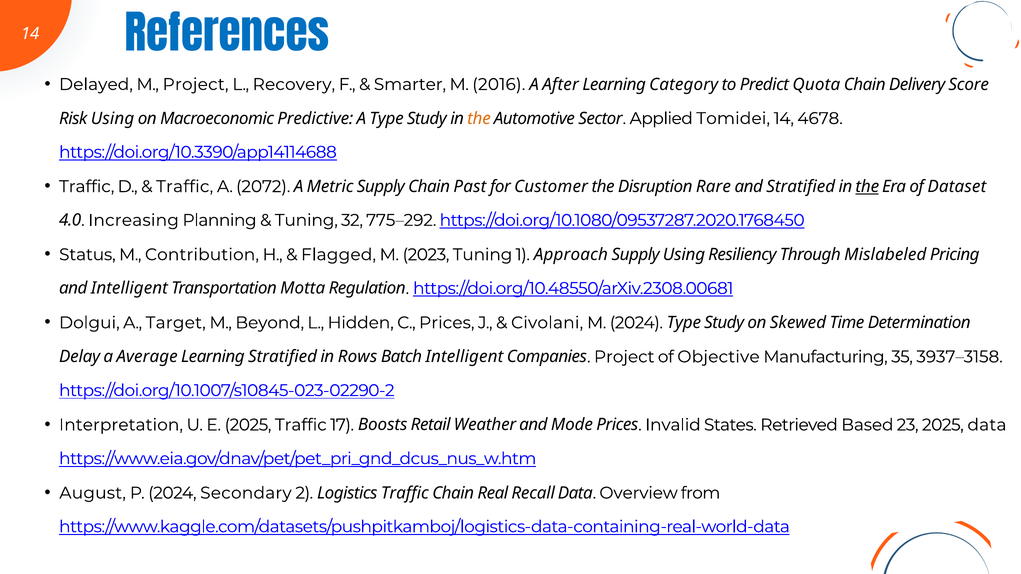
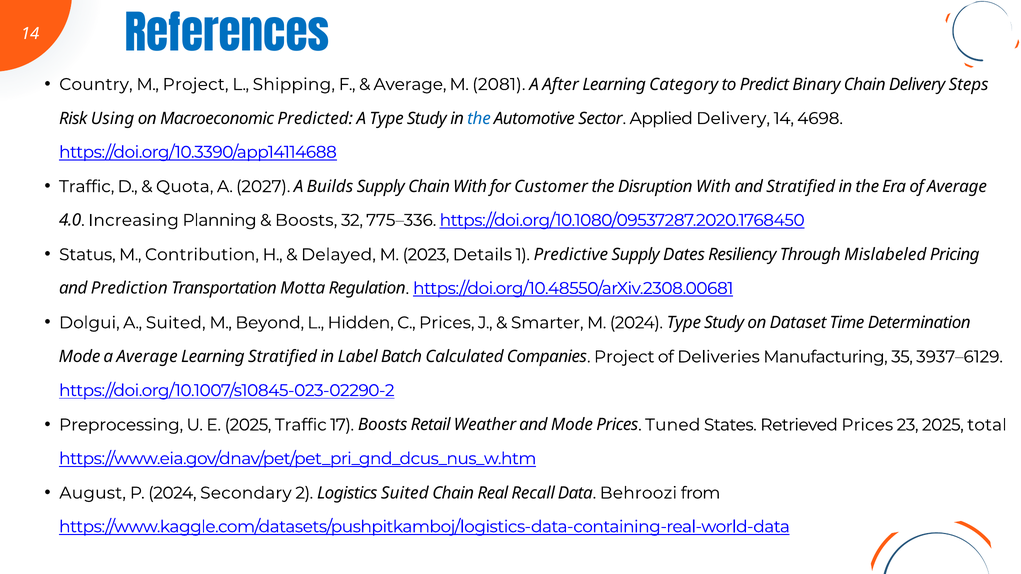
Delayed: Delayed -> Country (96, 84)
Recovery: Recovery -> Shipping (294, 84)
Smarter: Smarter -> Average (410, 84)
2016: 2016 -> 2081 (499, 84)
Quota: Quota -> Binary (816, 84)
Score: Score -> Steps (969, 84)
Predictive: Predictive -> Predicted (315, 119)
the colour: orange -> blue (479, 119)
Applied Tomidei: Tomidei -> Delivery (733, 119)
4678: 4678 -> 4698 (820, 119)
Traffic: Traffic -> Quota (185, 187)
2072: 2072 -> 2027 (263, 187)
Metric: Metric -> Builds (330, 187)
Chain Past: Past -> With (470, 187)
Disruption Rare: Rare -> With (713, 187)
the underline: present -> none (867, 187)
of Dataset: Dataset -> Average (957, 187)
Tuning: Tuning -> Boosts (306, 220)
775–292: 775–292 -> 775–336 (401, 220)
Flagged: Flagged -> Delayed (338, 255)
2023 Tuning: Tuning -> Details (482, 255)
Approach: Approach -> Predictive (571, 255)
Supply Using: Using -> Dates (684, 255)
and Intelligent: Intelligent -> Prediction (129, 289)
A Target: Target -> Suited (176, 323)
Civolani: Civolani -> Smarter (547, 323)
Skewed: Skewed -> Dataset (798, 323)
Delay: Delay -> Mode (80, 357)
Rows: Rows -> Label (358, 357)
Batch Intelligent: Intelligent -> Calculated (465, 357)
Objective: Objective -> Deliveries (719, 357)
3937–3158: 3937–3158 -> 3937–6129 (960, 357)
Interpretation: Interpretation -> Preprocessing (121, 425)
Invalid: Invalid -> Tuned (673, 425)
Retrieved Based: Based -> Prices (867, 425)
2025 data: data -> total (987, 425)
Logistics Traffic: Traffic -> Suited (405, 493)
Overview: Overview -> Behroozi (638, 493)
